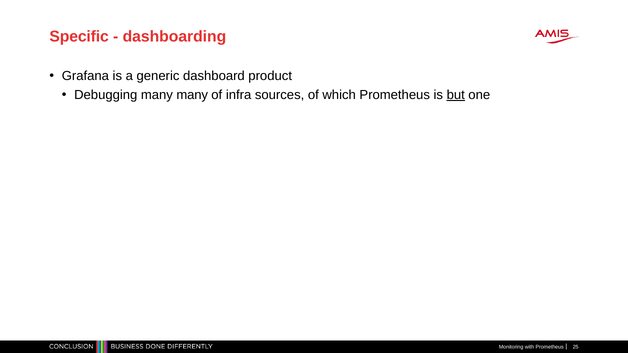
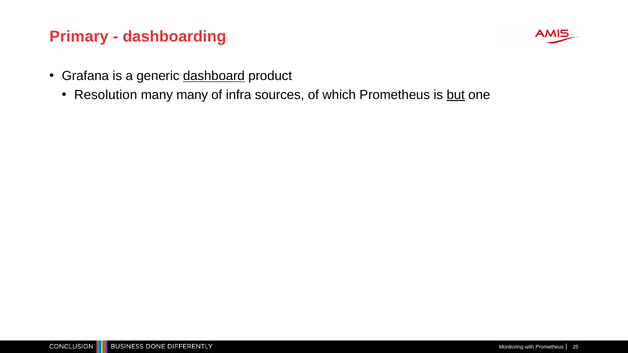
Specific: Specific -> Primary (79, 37)
dashboard underline: none -> present (214, 76)
Debugging: Debugging -> Resolution (106, 95)
